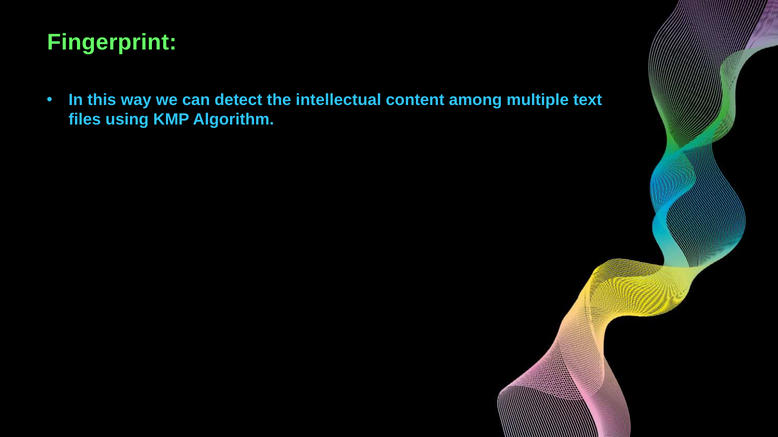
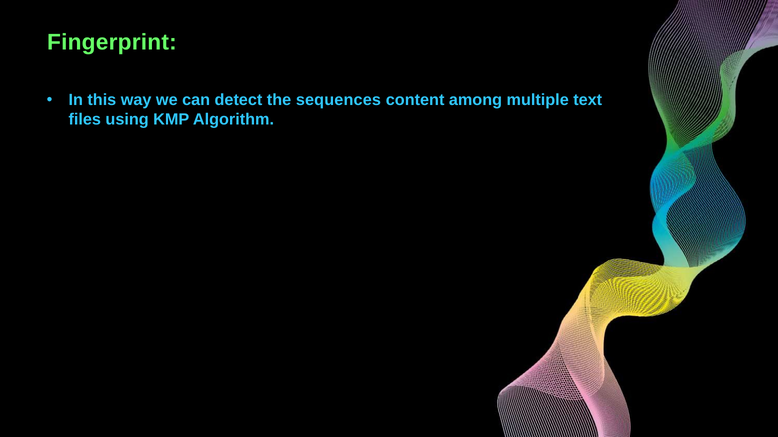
intellectual: intellectual -> sequences (338, 100)
